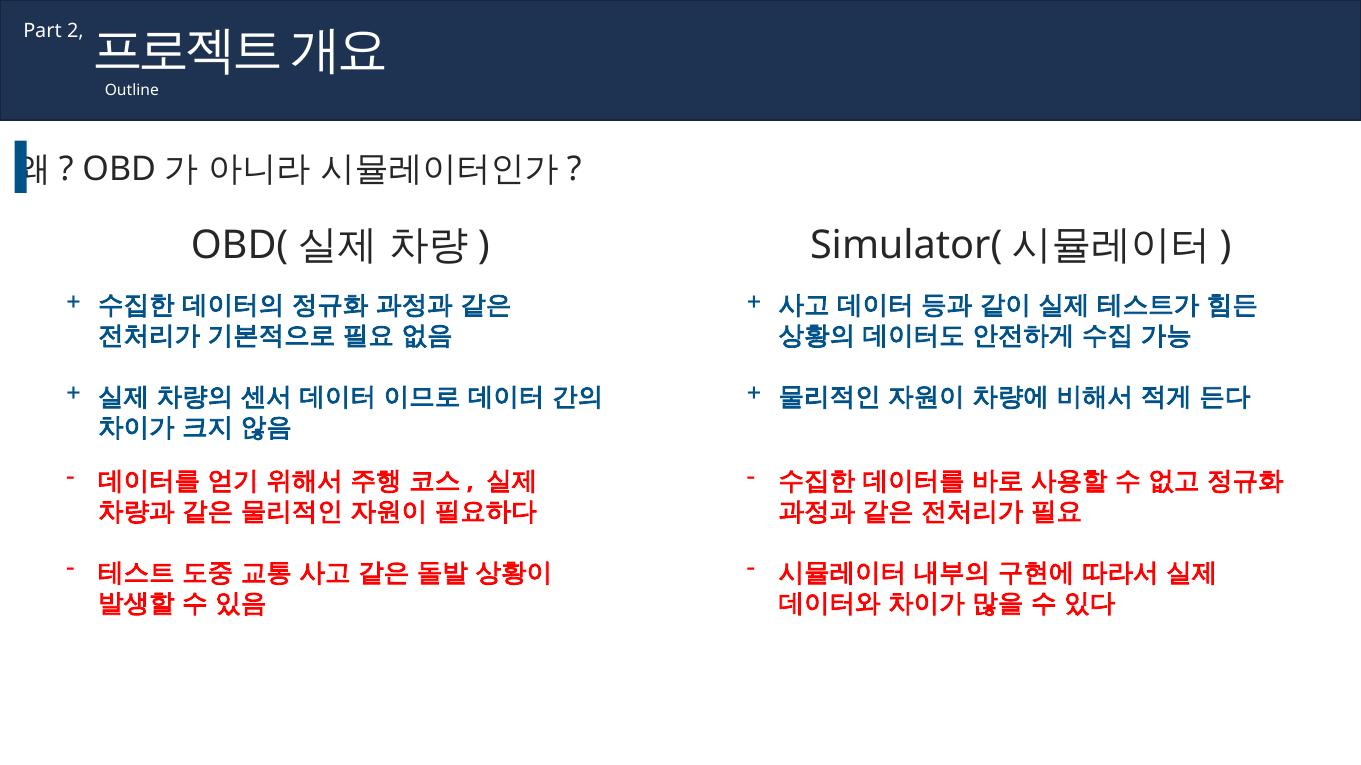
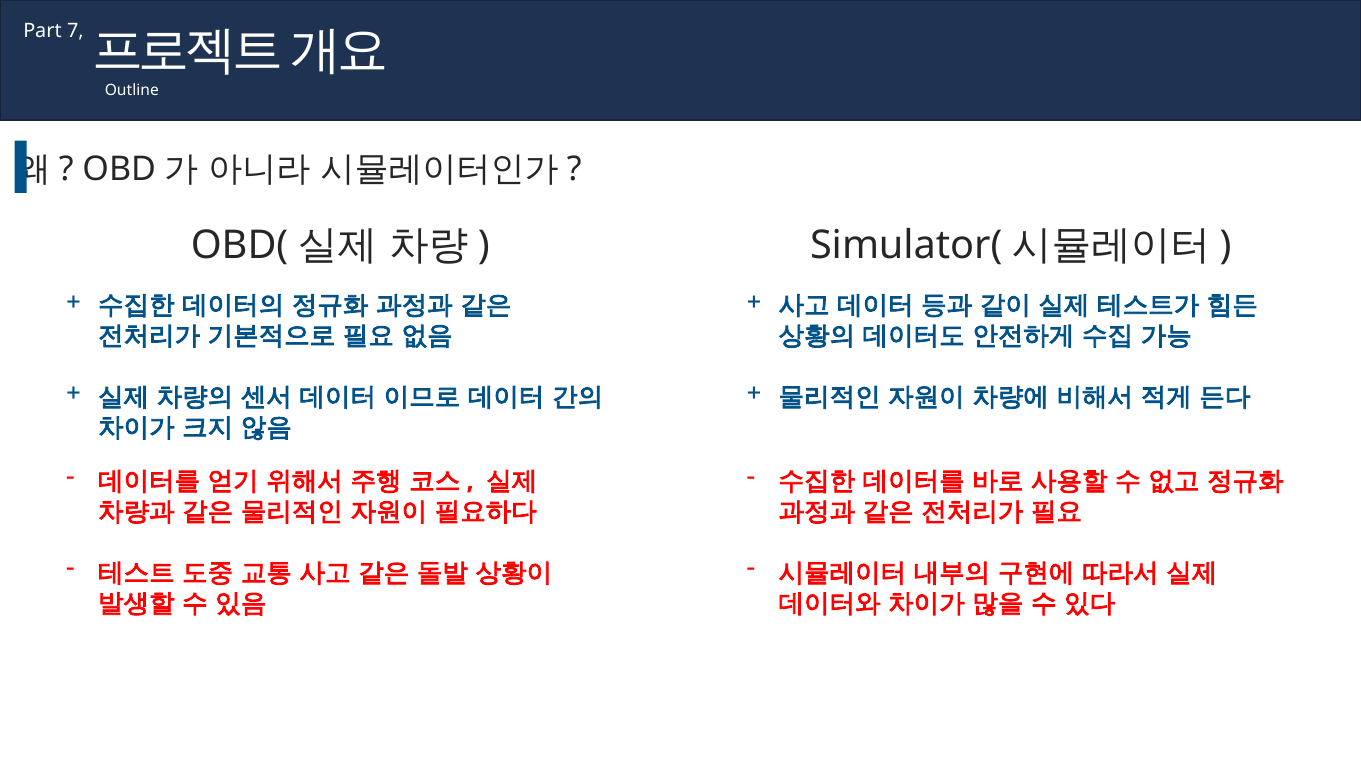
2: 2 -> 7 (75, 31)
